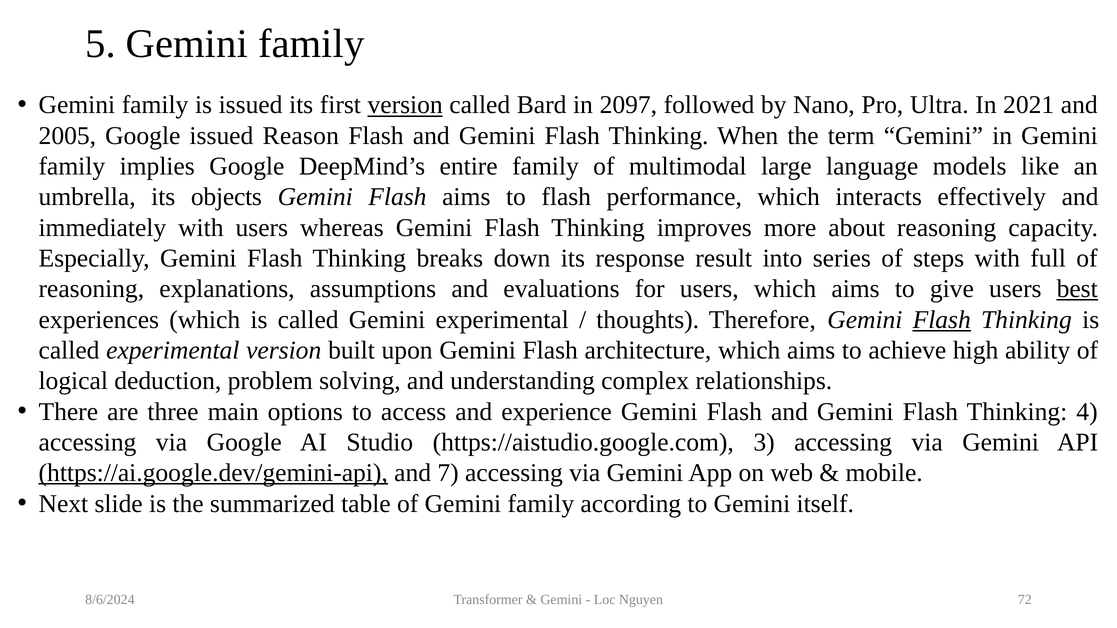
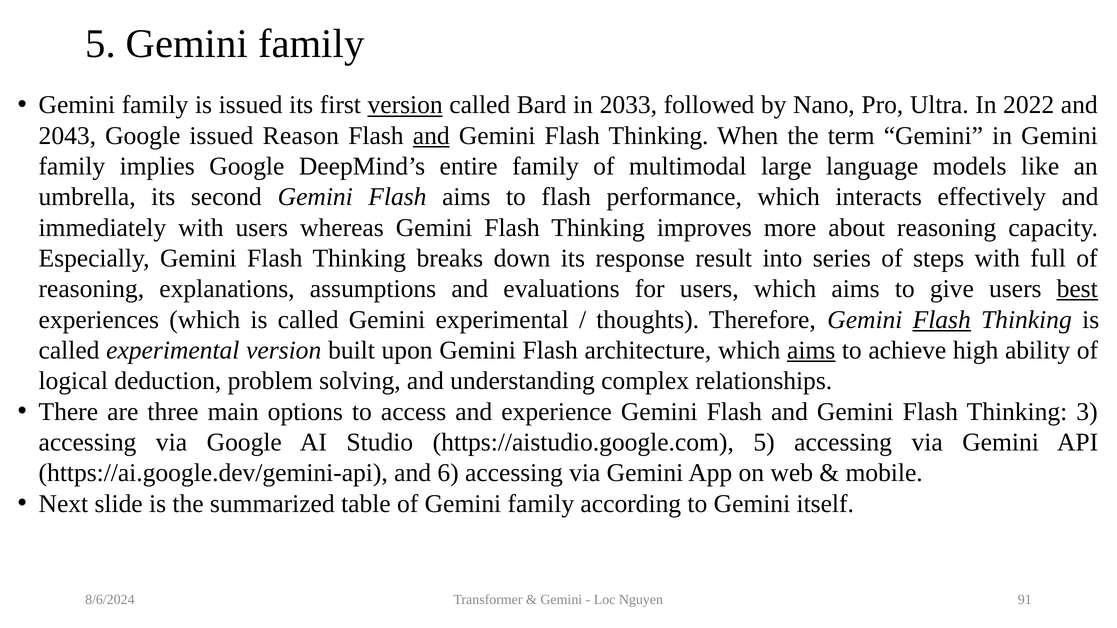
2097: 2097 -> 2033 (628, 105)
2021: 2021 -> 2022 (1029, 105)
2005: 2005 -> 2043 (67, 136)
and underline: none -> present (431, 136)
objects: objects -> second (226, 197)
aims underline: none -> present (811, 350)
4: 4 -> 3 (1087, 412)
https://aistudio.google.com 3: 3 -> 5 (764, 442)
https://ai.google.dev/gemini-api underline: present -> none (213, 473)
7: 7 -> 6 (448, 473)
72: 72 -> 91 (1025, 600)
